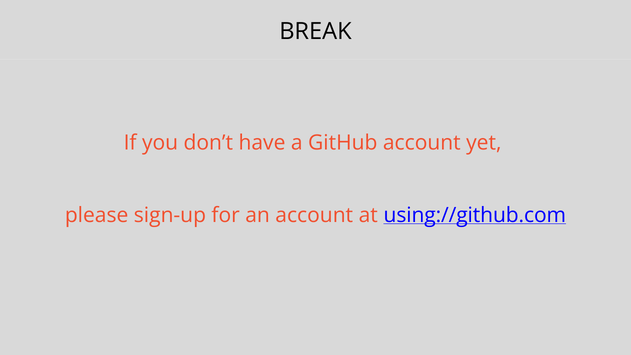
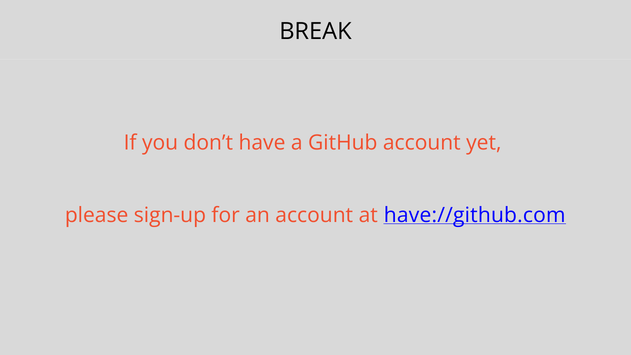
using://github.com: using://github.com -> have://github.com (475, 215)
